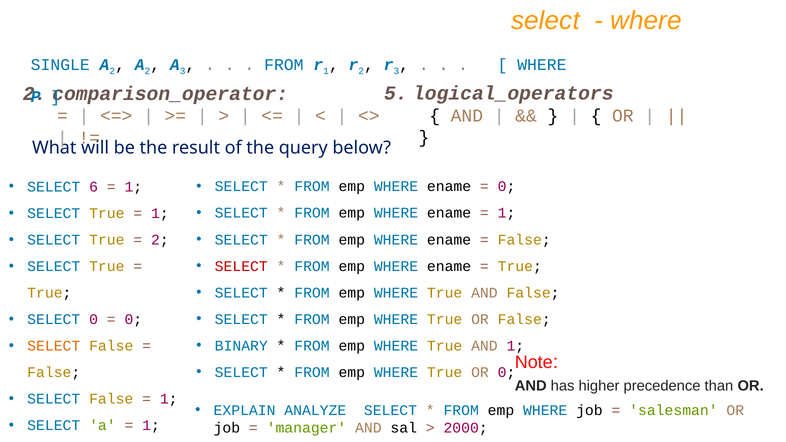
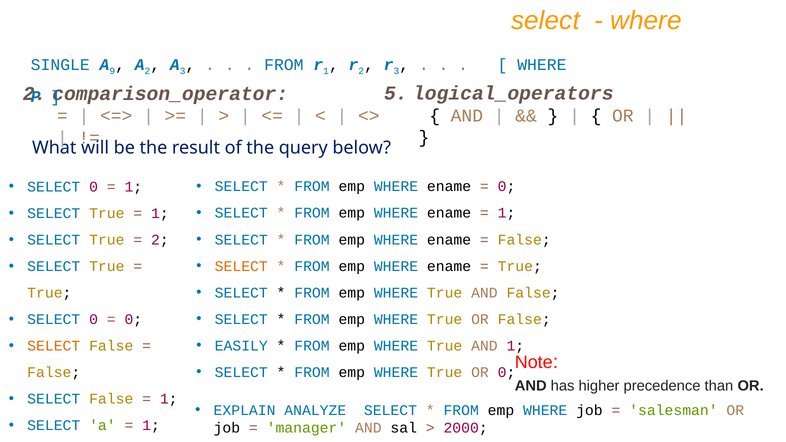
2: 2 -> 9 (112, 71)
6: 6 -> 0 (94, 187)
SELECT colour: red -> orange (241, 266)
BINARY: BINARY -> EASILY (241, 346)
